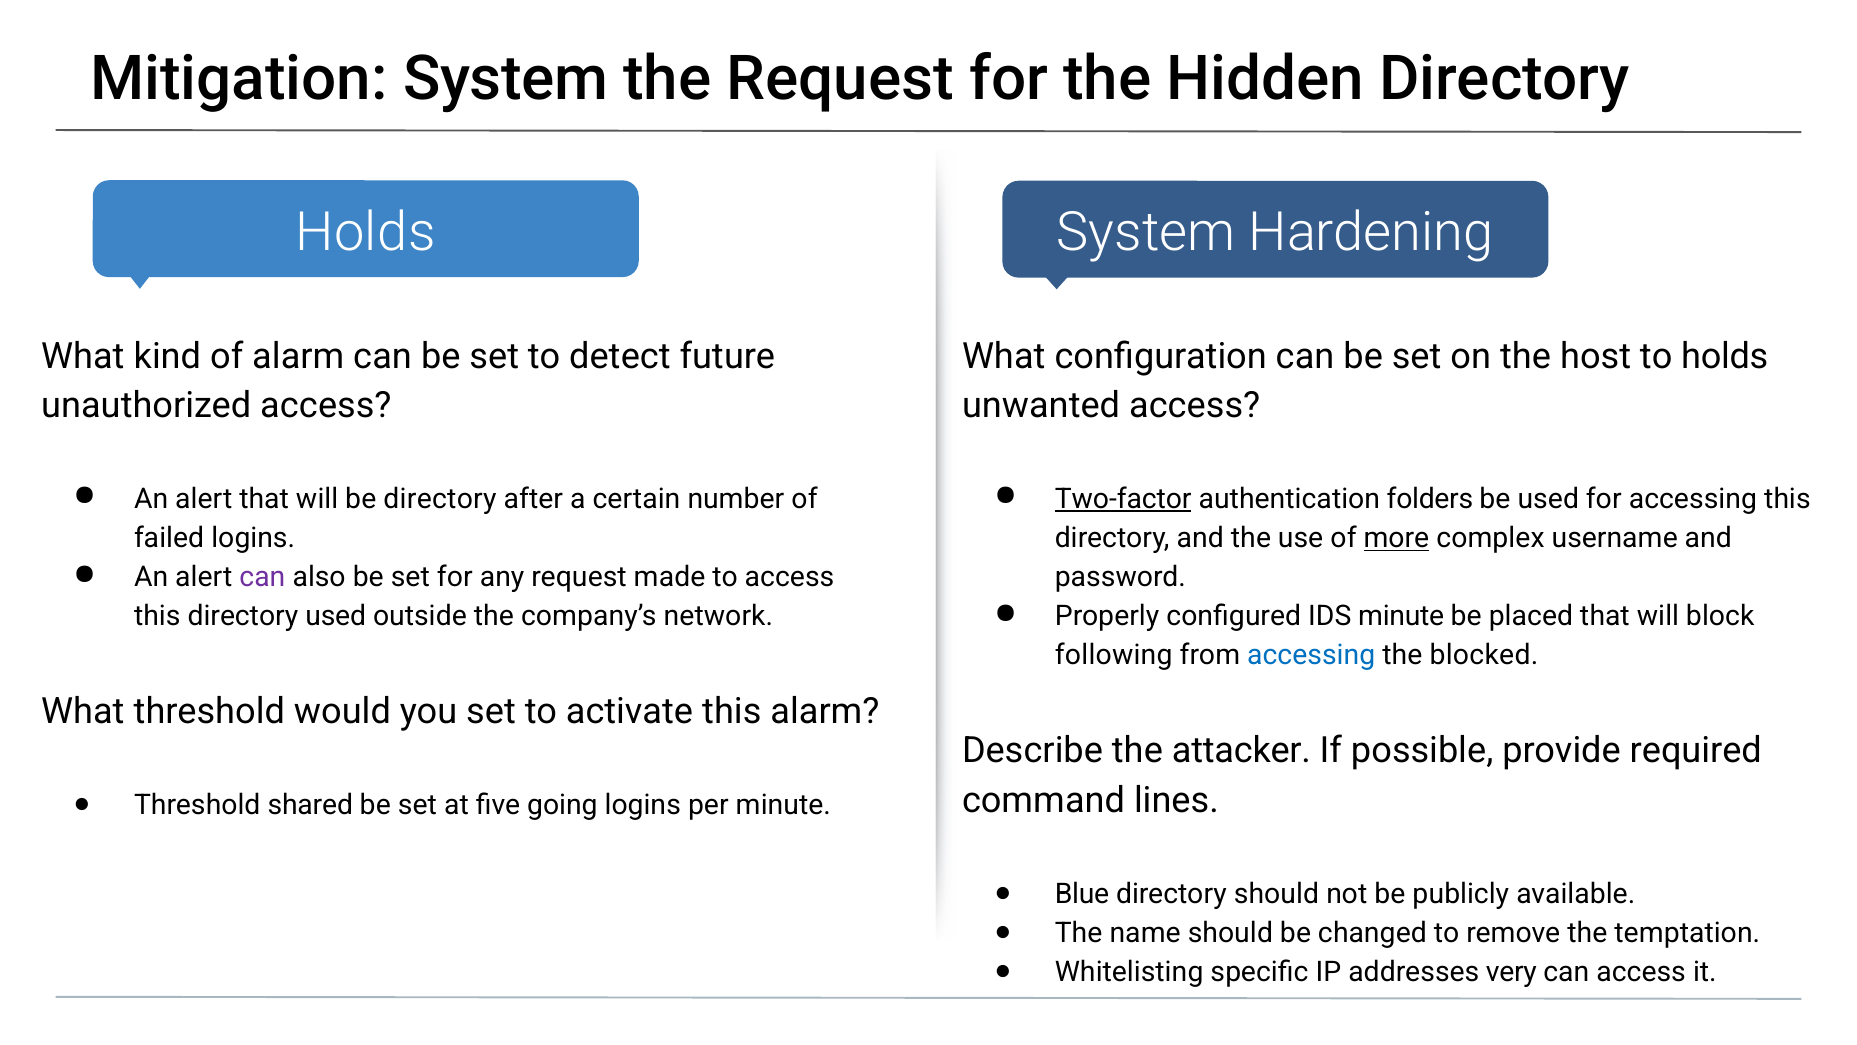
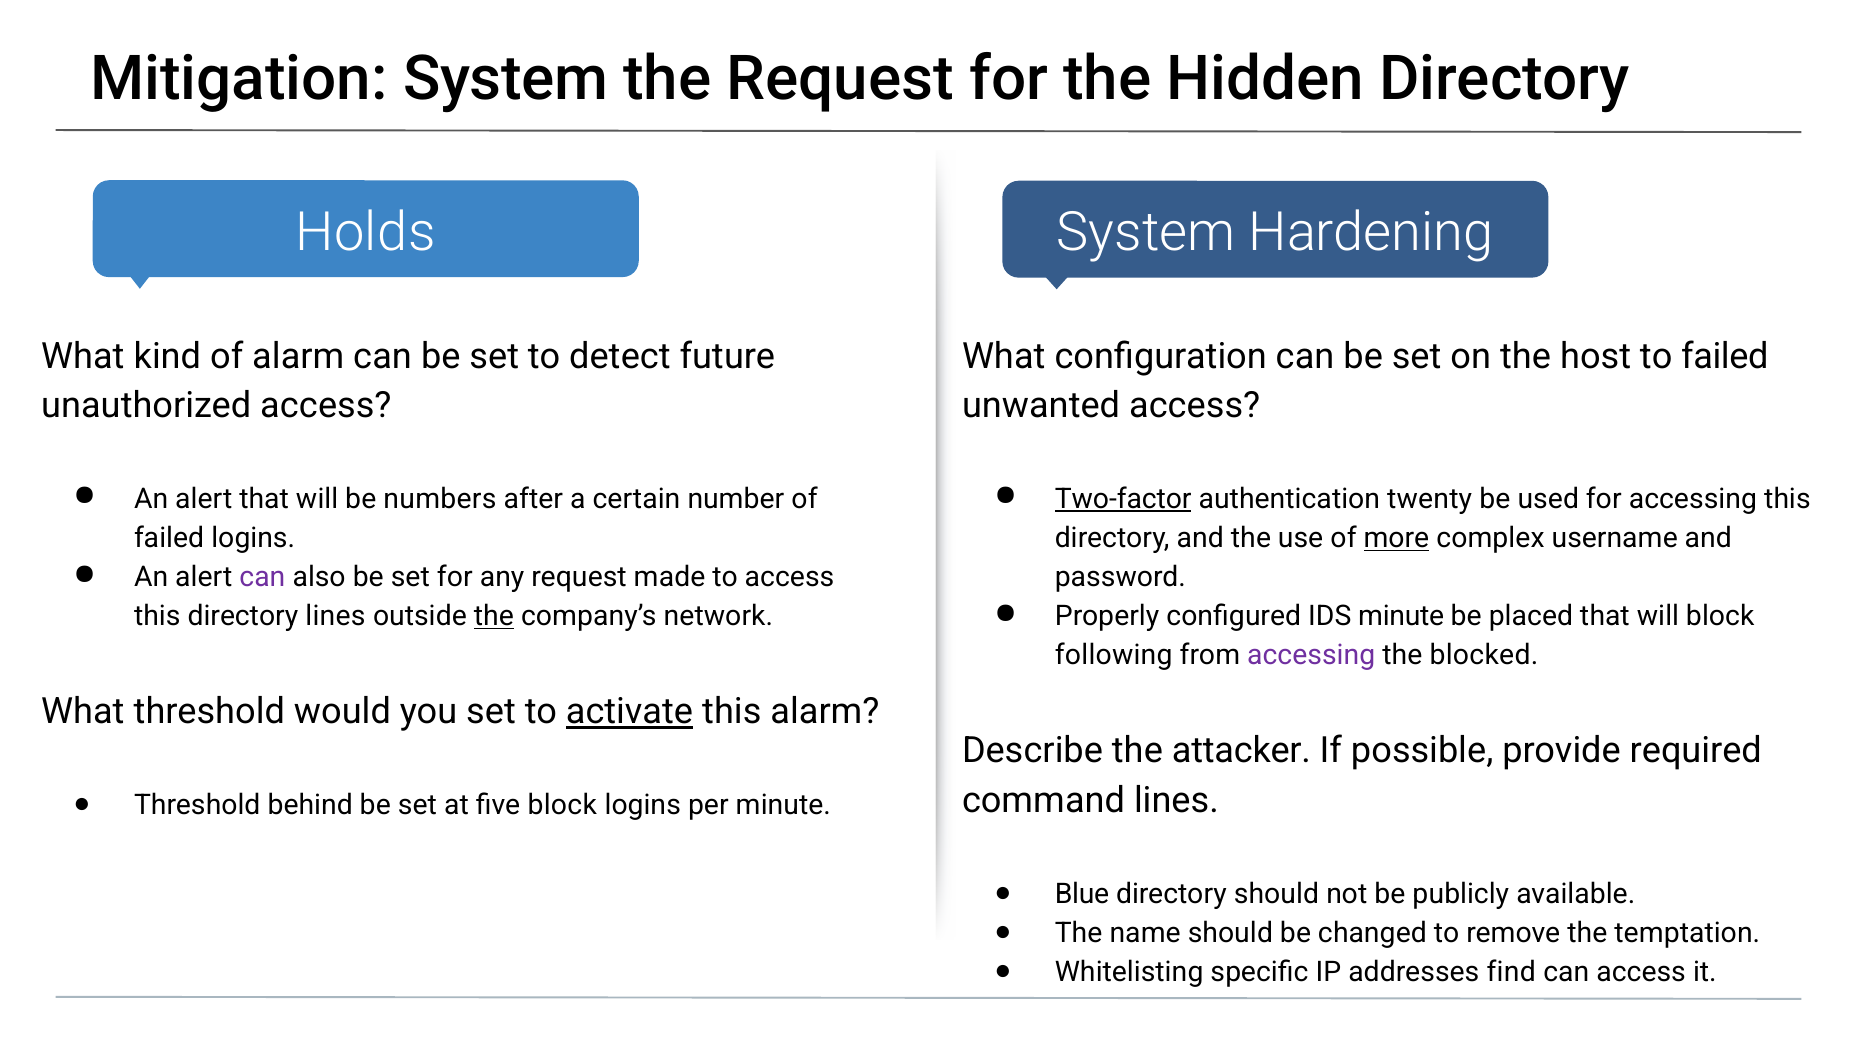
to holds: holds -> failed (1725, 356)
be directory: directory -> numbers (440, 499)
folders: folders -> twenty (1430, 499)
directory used: used -> lines (335, 616)
the underline: none -> present (494, 616)
accessing colour: blue -> purple (1311, 655)
activate underline: none -> present (629, 712)
shared: shared -> behind (310, 805)
five going: going -> block (562, 805)
very: very -> find (1511, 972)
